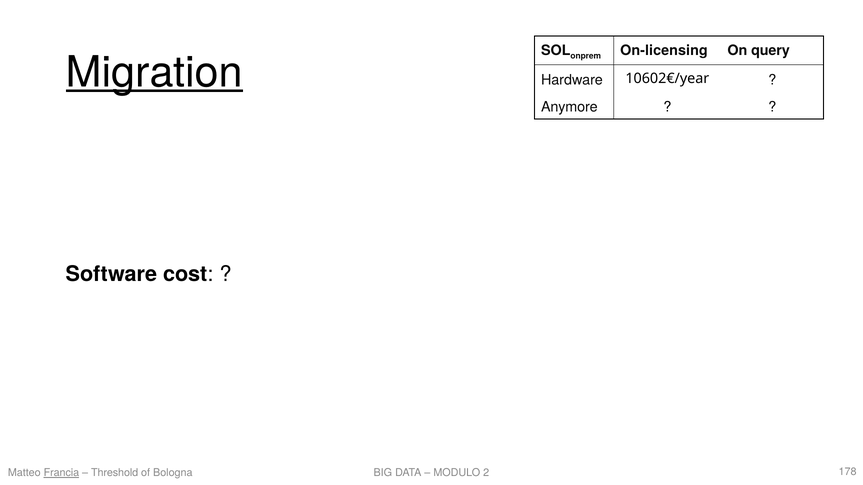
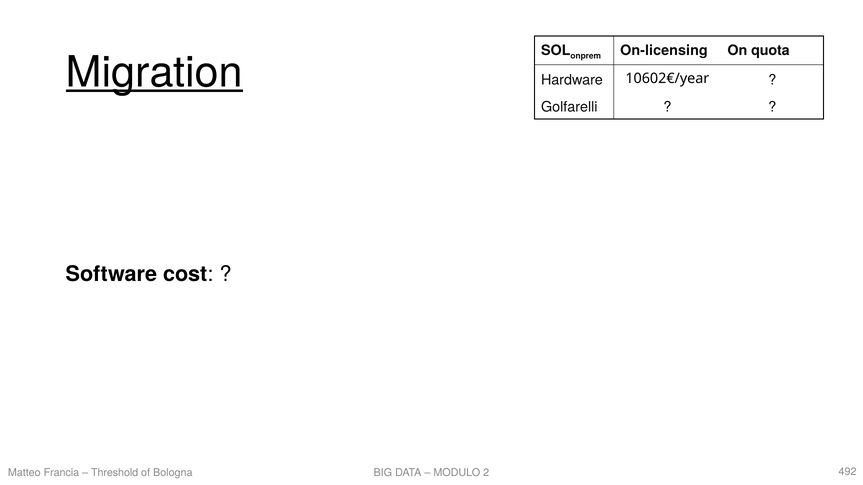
query: query -> quota (770, 51)
Anymore: Anymore -> Golfarelli (569, 107)
Francia underline: present -> none (61, 473)
178: 178 -> 492 (848, 472)
